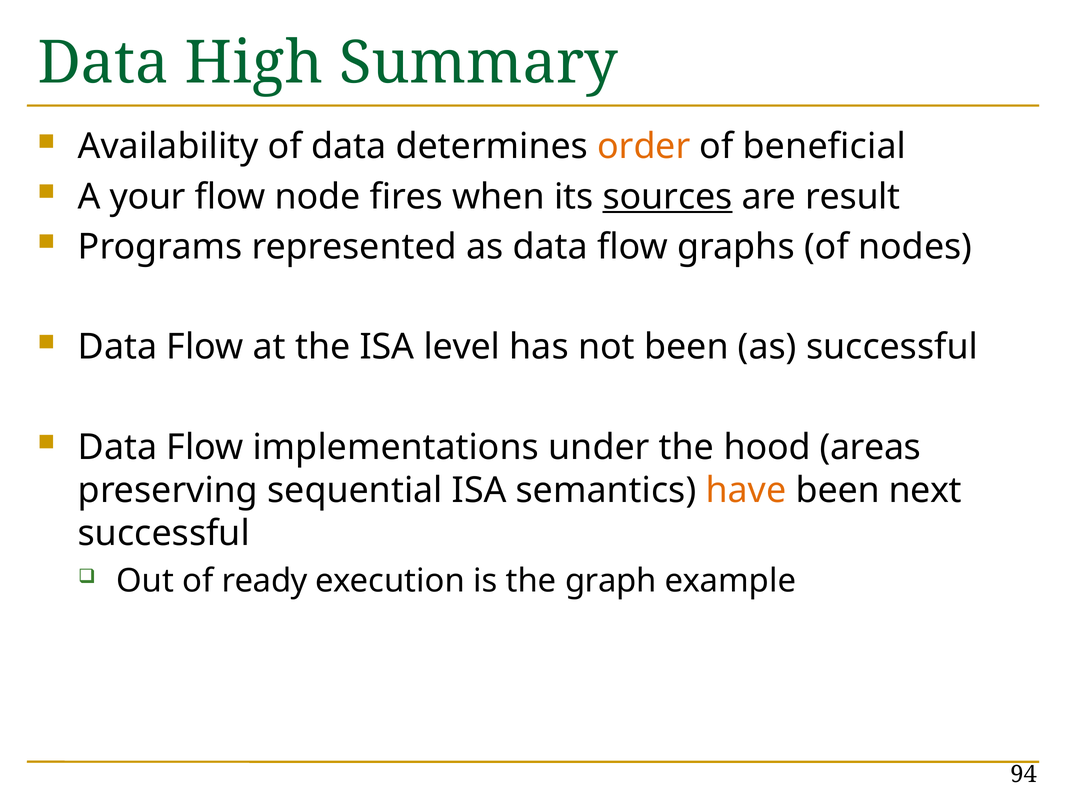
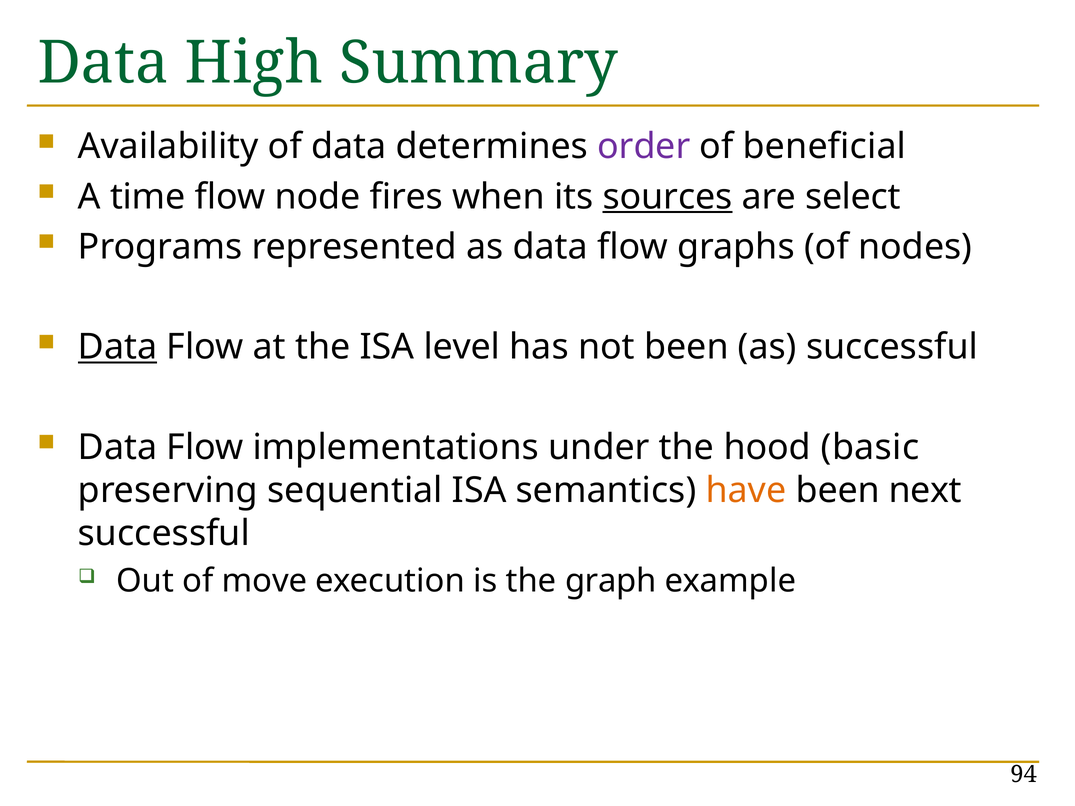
order colour: orange -> purple (644, 147)
your: your -> time (148, 197)
result: result -> select (853, 197)
Data underline: none -> present (118, 347)
areas: areas -> basic (870, 448)
ready: ready -> move (265, 581)
